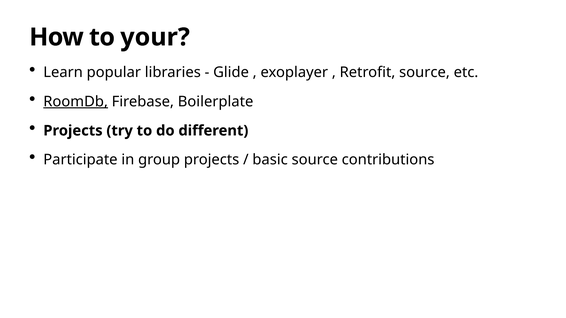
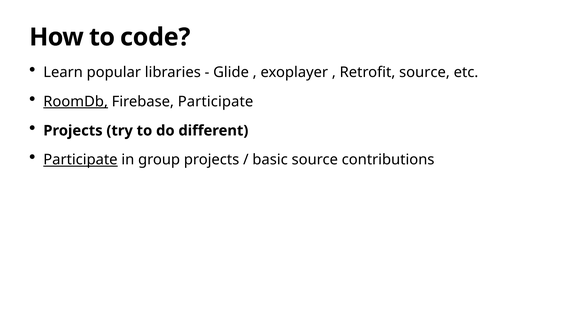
your: your -> code (155, 37)
Firebase Boilerplate: Boilerplate -> Participate (216, 102)
Participate underline: none -> present (80, 160)
